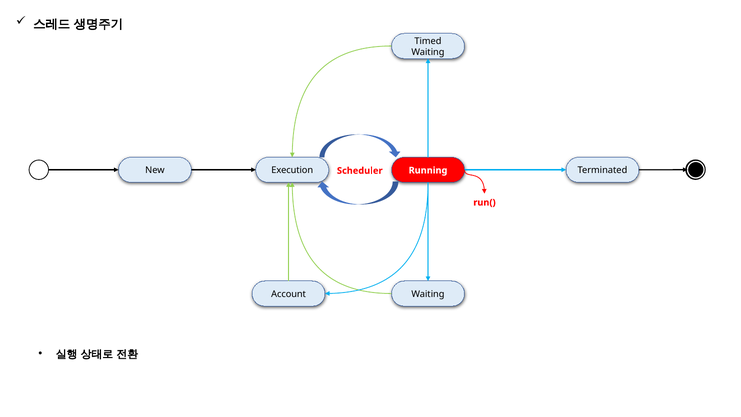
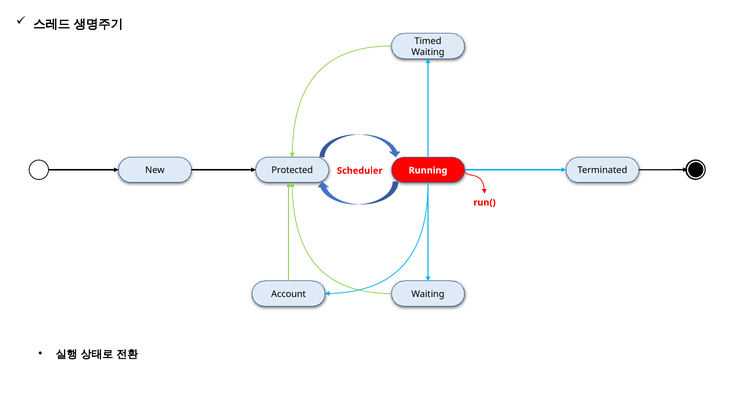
Execution: Execution -> Protected (292, 170)
